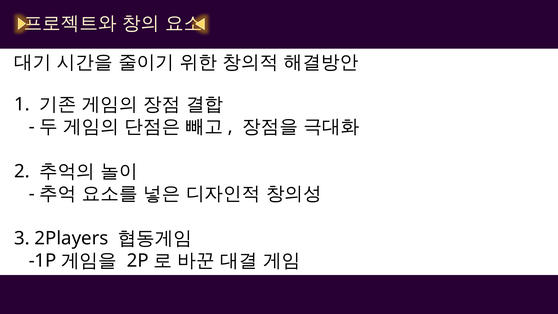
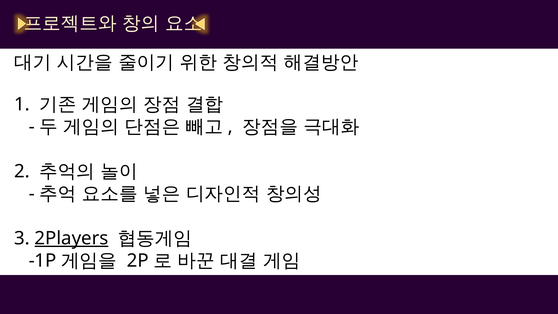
2Players underline: none -> present (71, 238)
